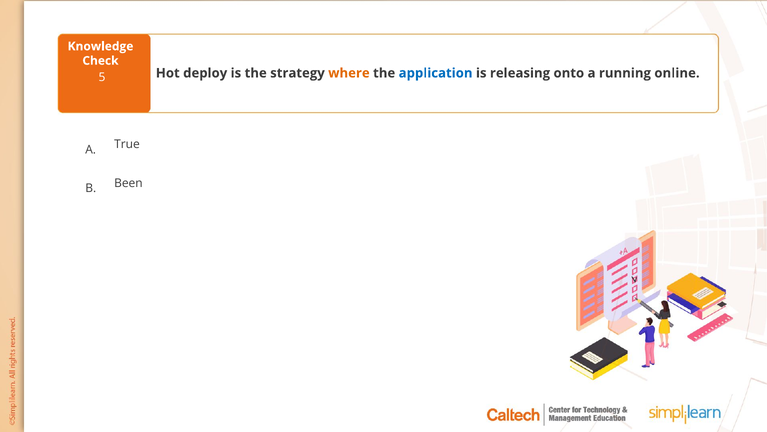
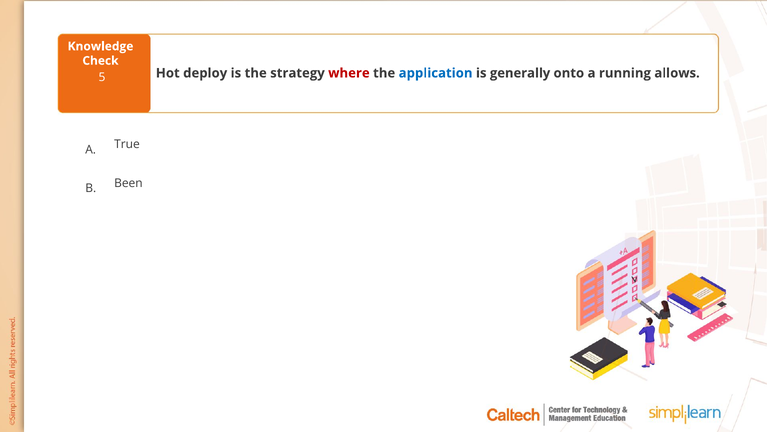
where colour: orange -> red (349, 73)
releasing: releasing -> generally (520, 73)
online: online -> allows (677, 73)
